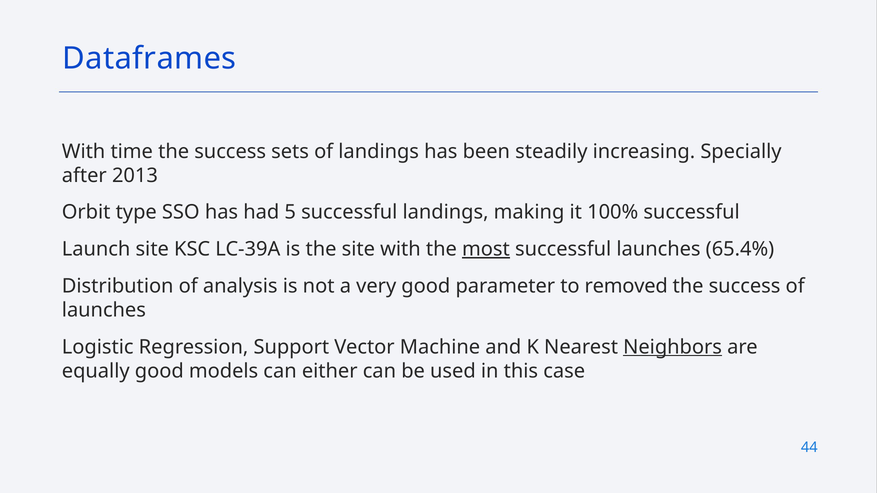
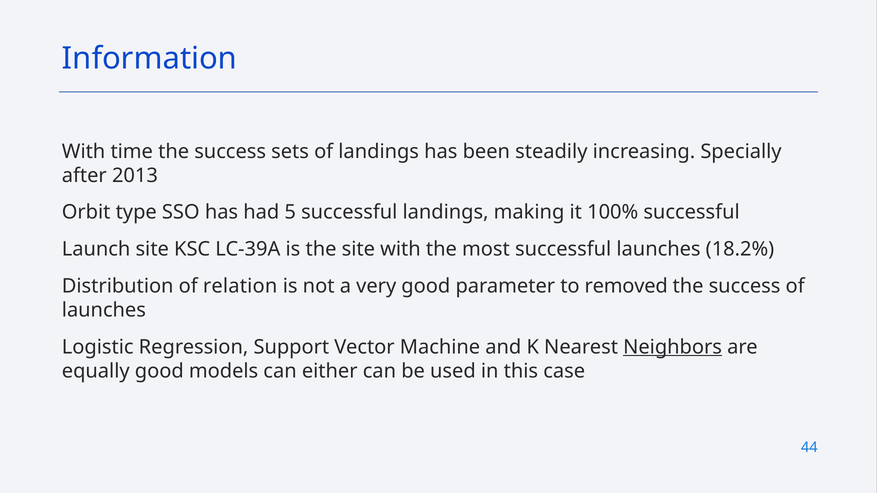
Dataframes: Dataframes -> Information (150, 59)
most underline: present -> none (486, 249)
65.4%: 65.4% -> 18.2% (740, 249)
analysis: analysis -> relation (240, 286)
